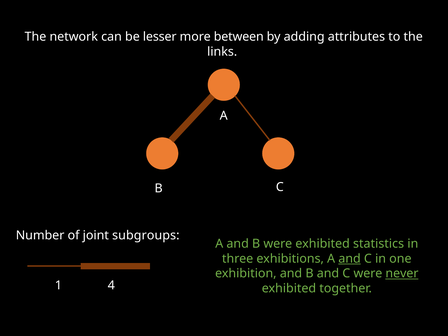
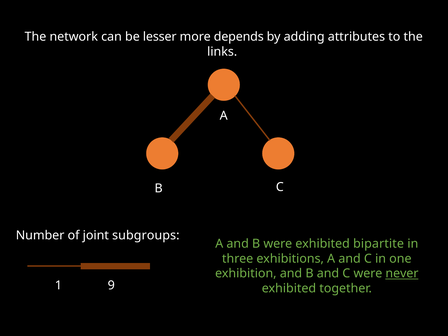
between: between -> depends (239, 37)
statistics: statistics -> bipartite (379, 244)
and underline: present -> none (350, 259)
4: 4 -> 9 (111, 285)
